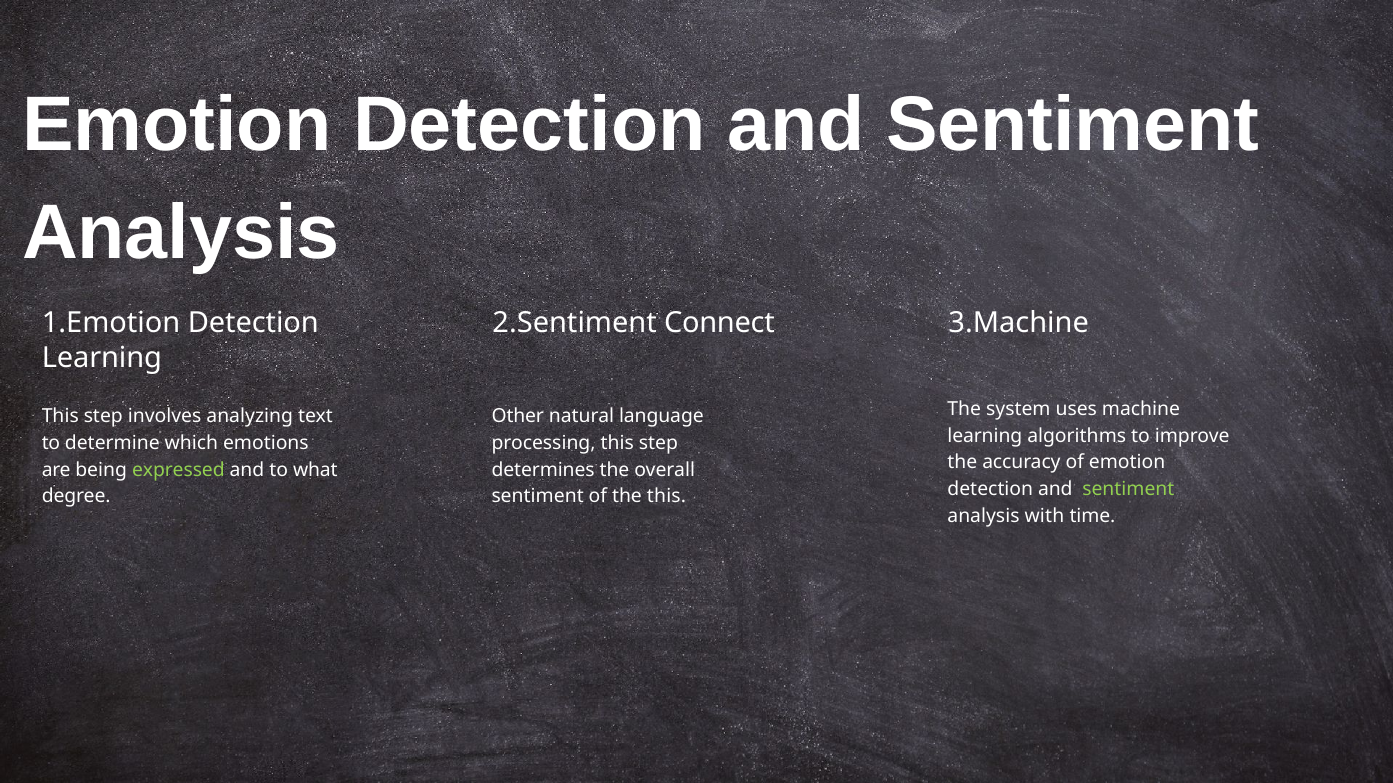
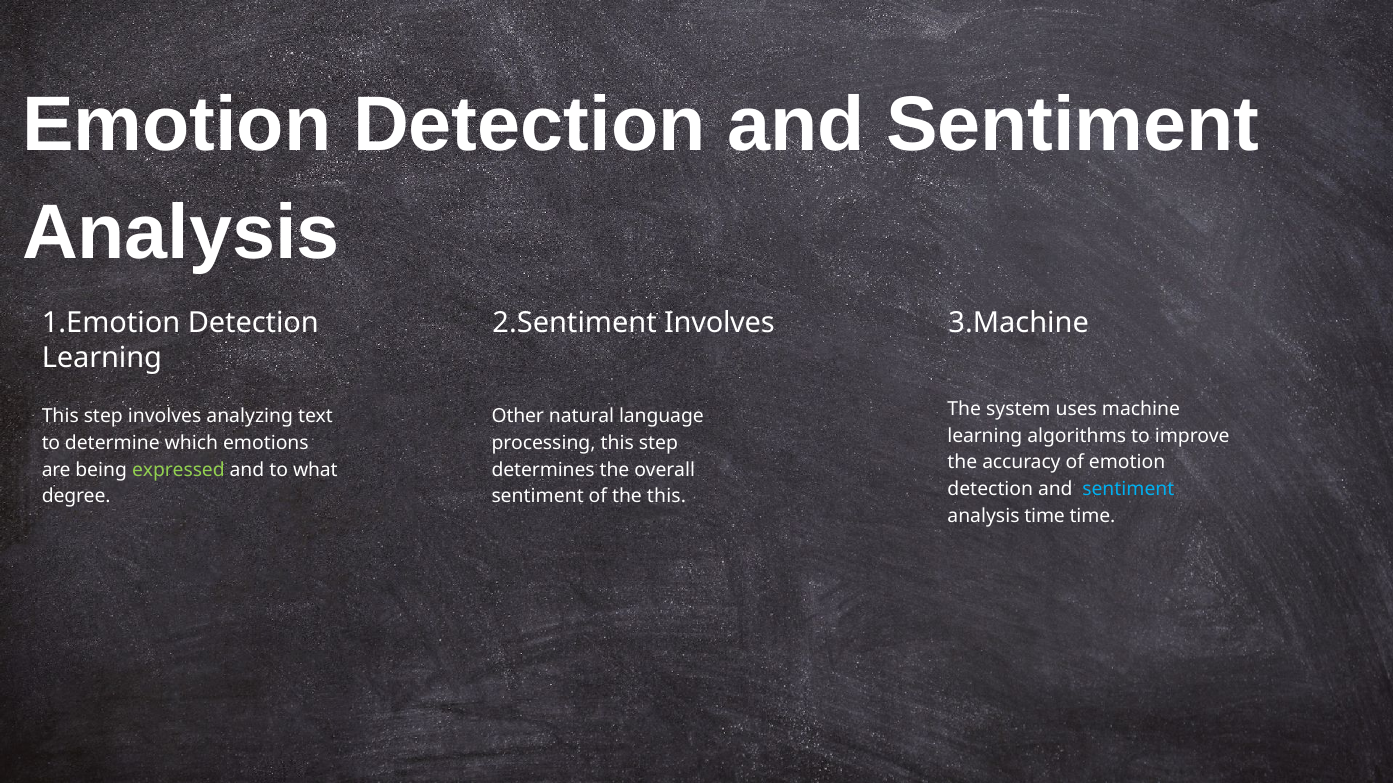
2.Sentiment Connect: Connect -> Involves (719, 323)
sentiment colour: light green -> light blue (1128, 490)
analysis with: with -> time (1045, 516)
